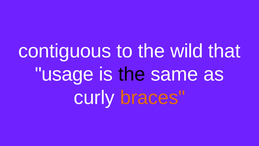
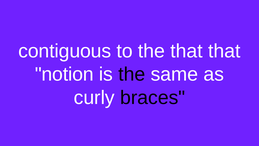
the wild: wild -> that (187, 51)
usage: usage -> notion (64, 74)
braces colour: orange -> black (153, 98)
